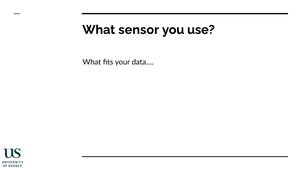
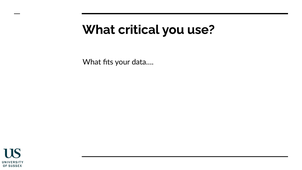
sensor: sensor -> critical (139, 30)
